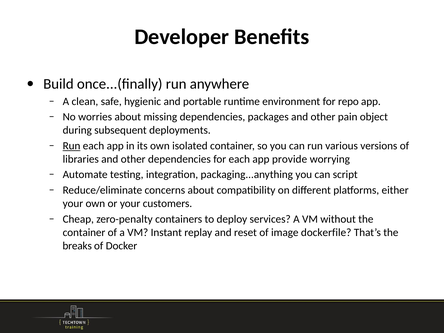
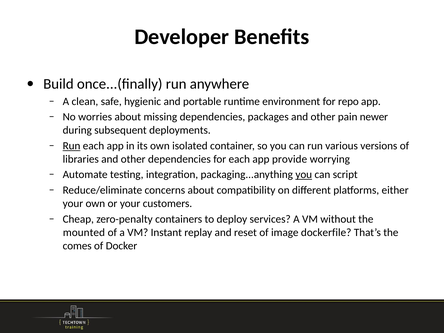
object: object -> newer (374, 117)
you underline: none -> present (304, 175)
container: container -> mounted (84, 232)
breaks: breaks -> comes (77, 246)
